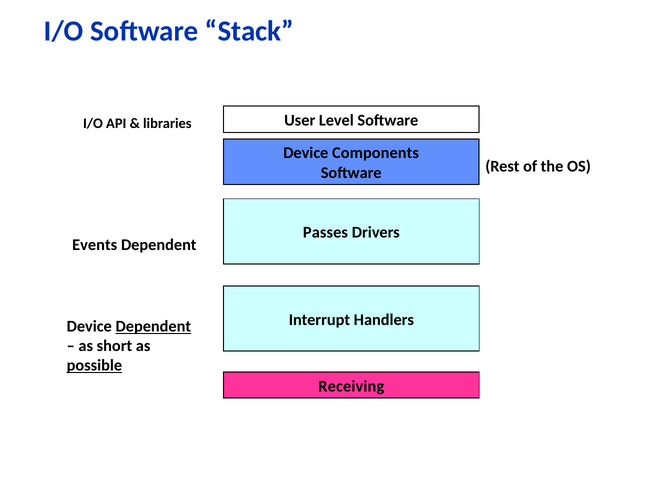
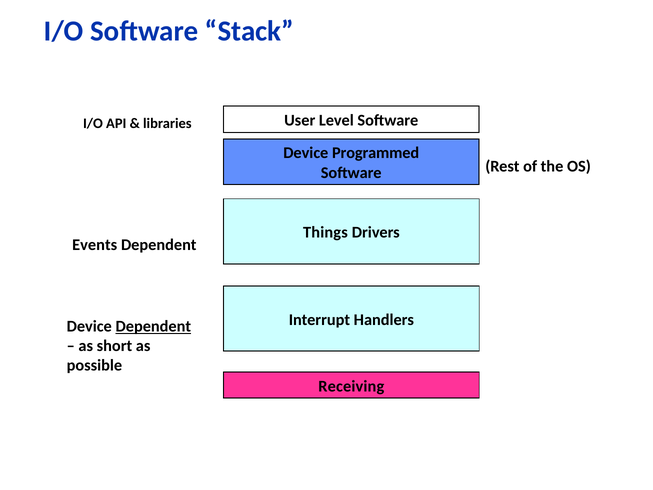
Components: Components -> Programmed (376, 153)
Passes: Passes -> Things (325, 232)
possible underline: present -> none (94, 365)
